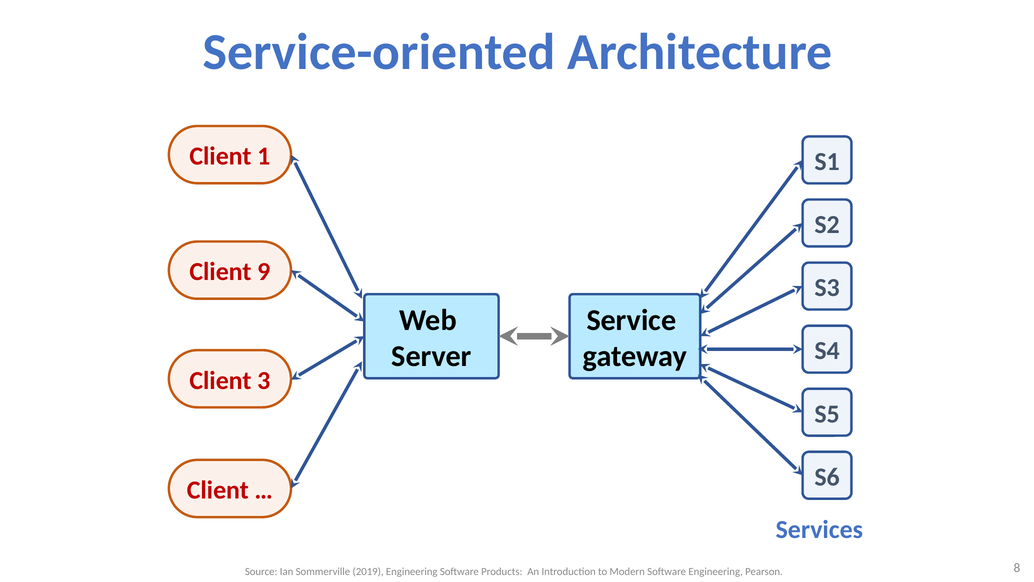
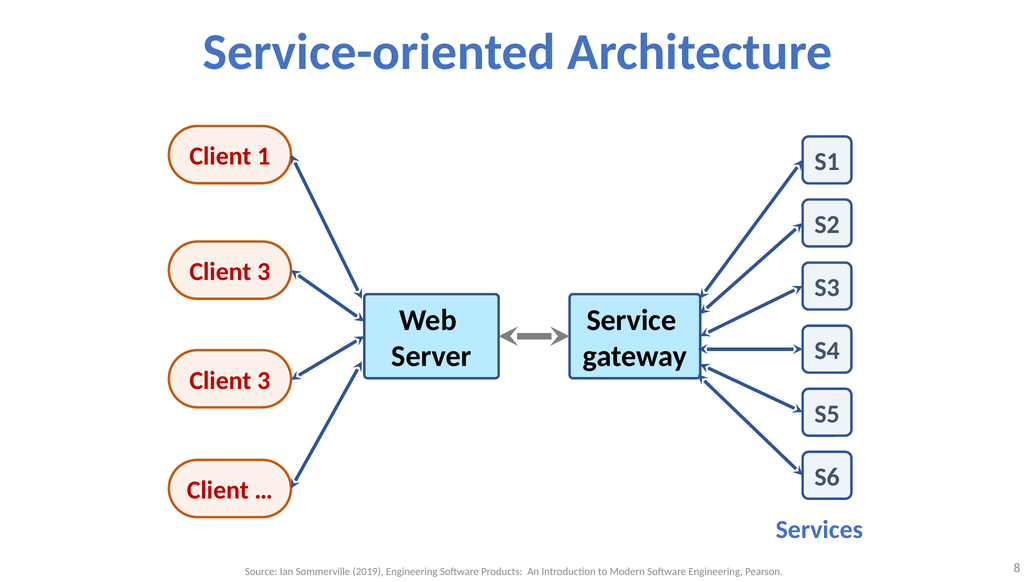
9: 9 -> 3 (264, 272)
